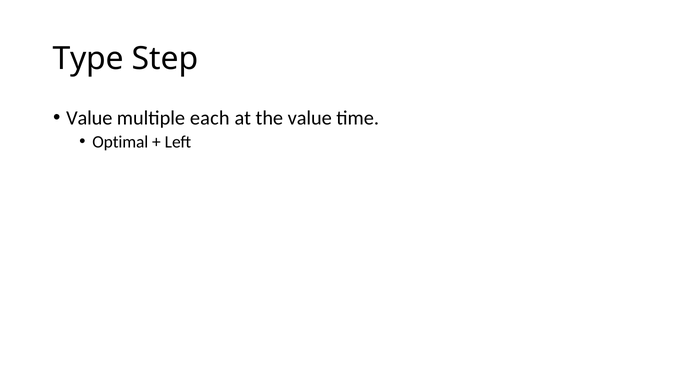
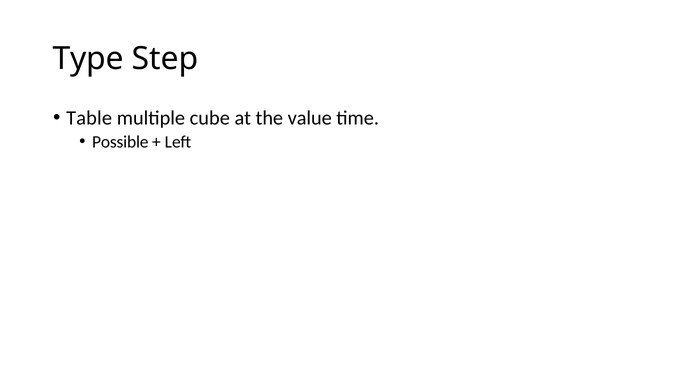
Value: Value -> Table (89, 118)
each: each -> cube (210, 118)
Optimal: Optimal -> Possible (120, 142)
